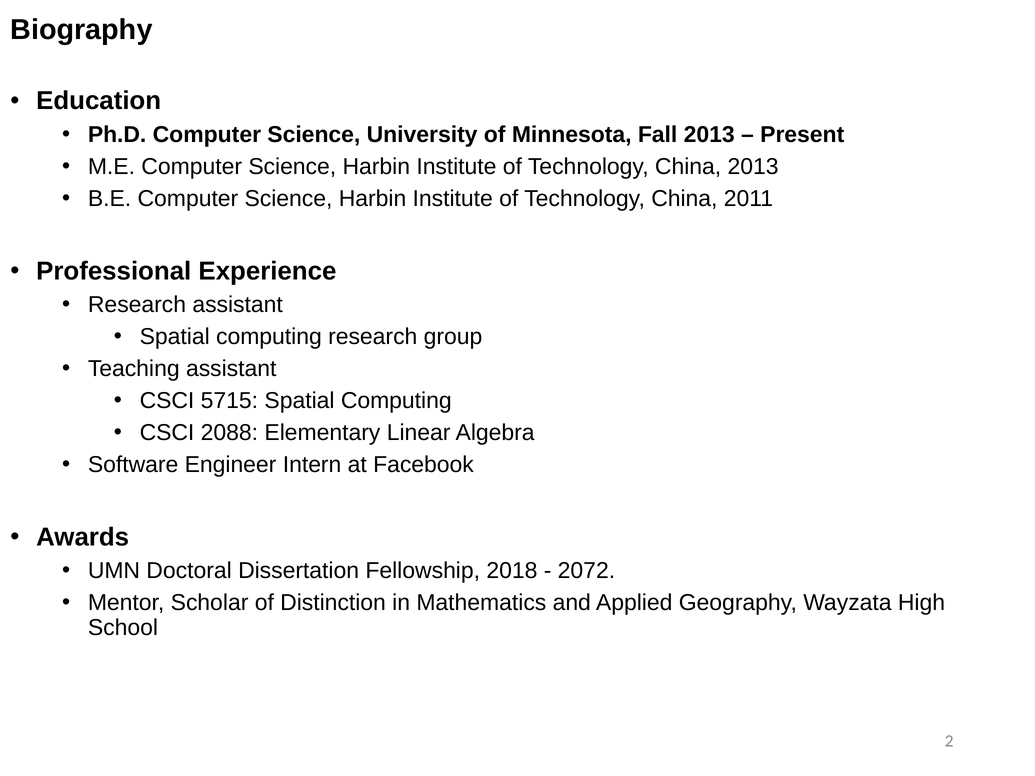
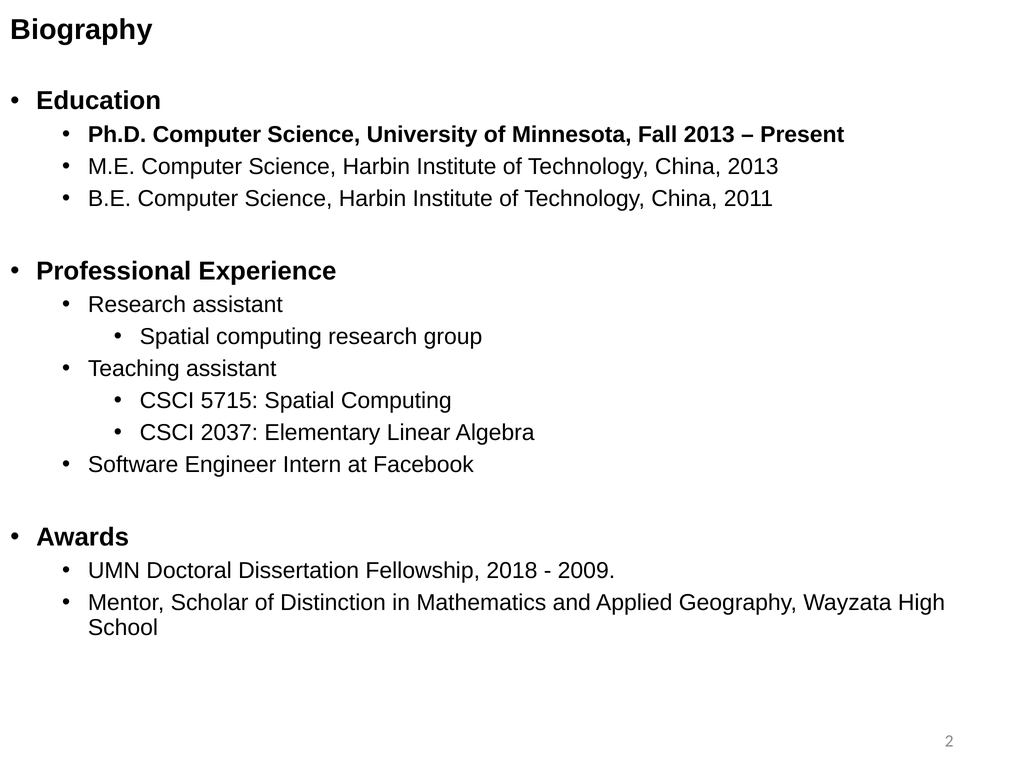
2088: 2088 -> 2037 (229, 433)
2072: 2072 -> 2009 (586, 571)
